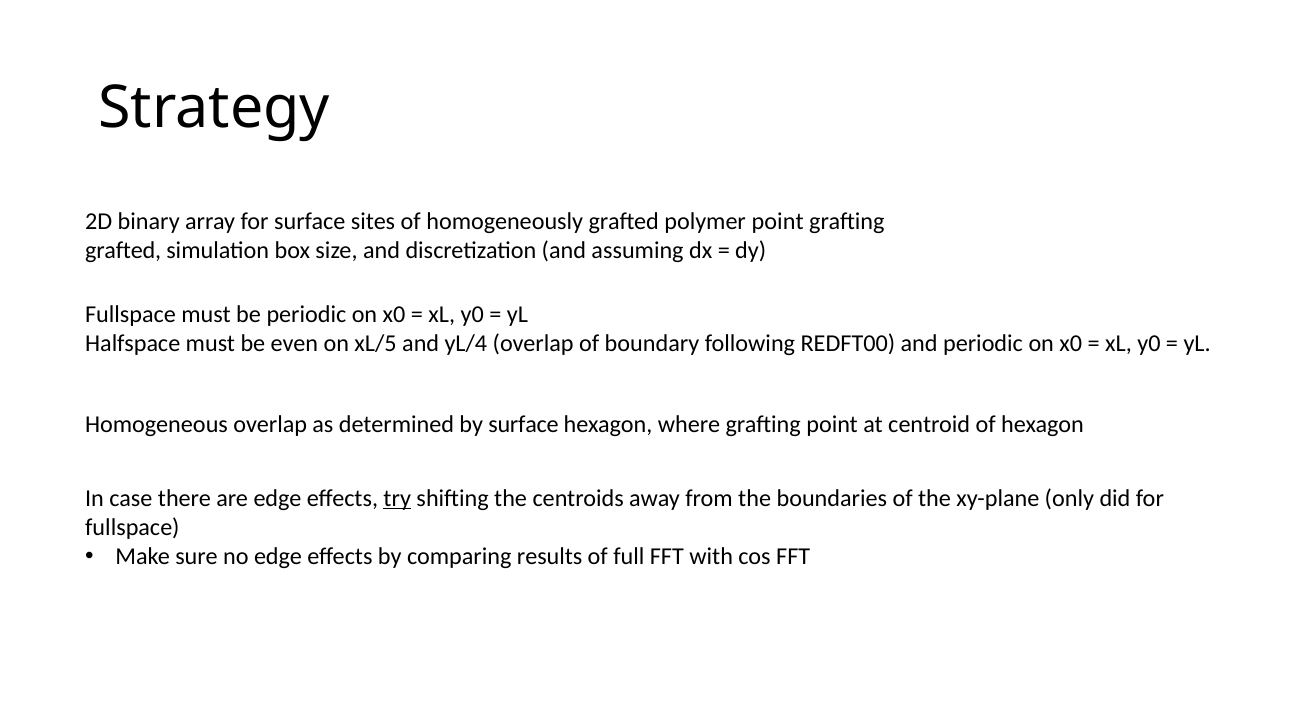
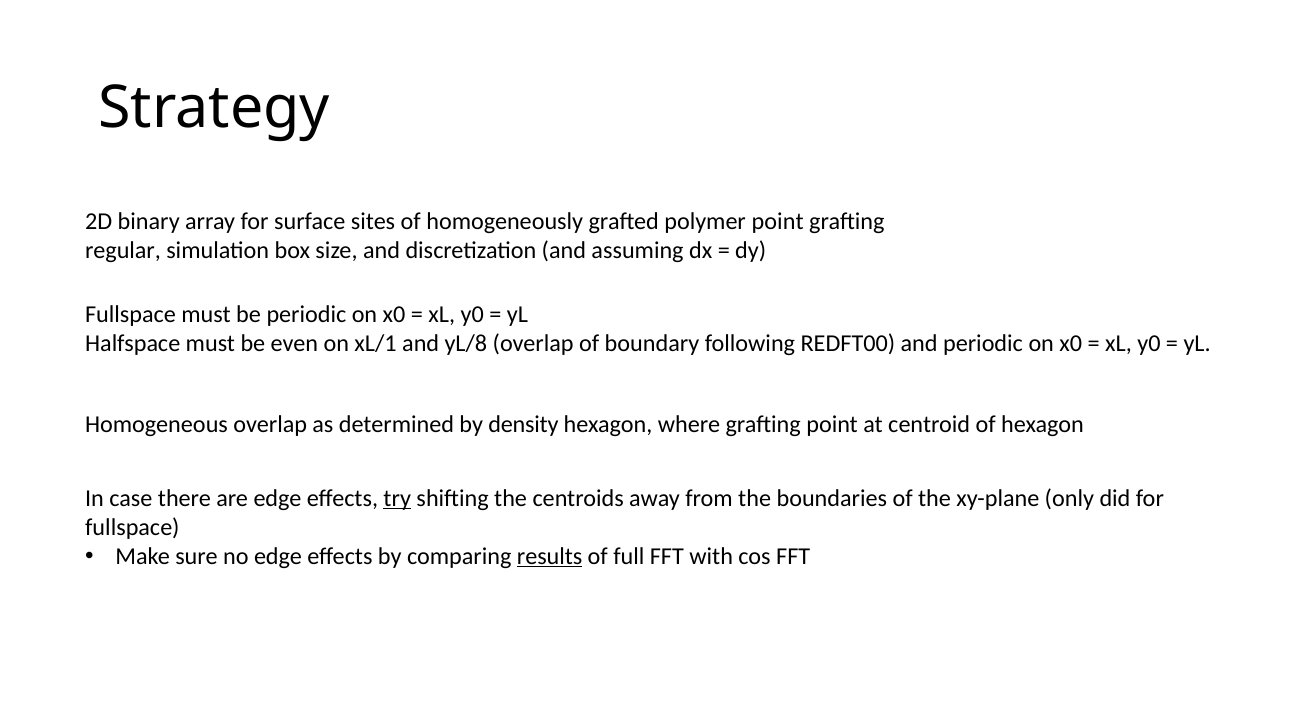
grafted: grafted -> regular (123, 251)
xL/5: xL/5 -> xL/1 (376, 344)
yL/4: yL/4 -> yL/8 (466, 344)
by surface: surface -> density (523, 425)
results underline: none -> present (550, 556)
